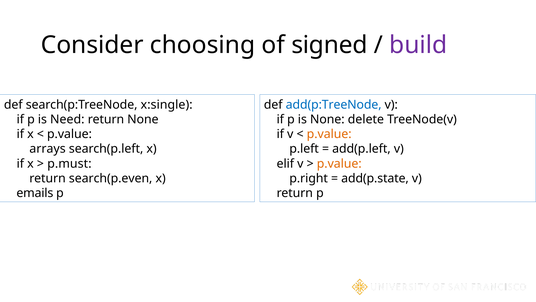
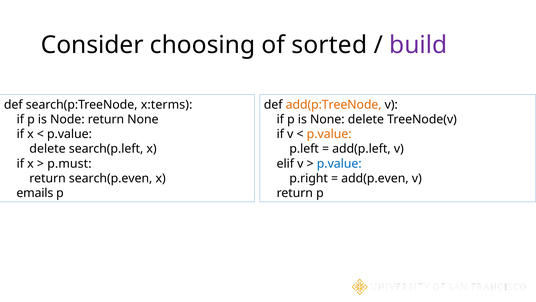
signed: signed -> sorted (329, 45)
x:single: x:single -> x:terms (167, 104)
add(p:TreeNode colour: blue -> orange (334, 104)
Need: Need -> Node (67, 119)
arrays: arrays -> delete (48, 149)
p.value colour: orange -> blue (339, 163)
add(p.state: add(p.state -> add(p.even (375, 178)
